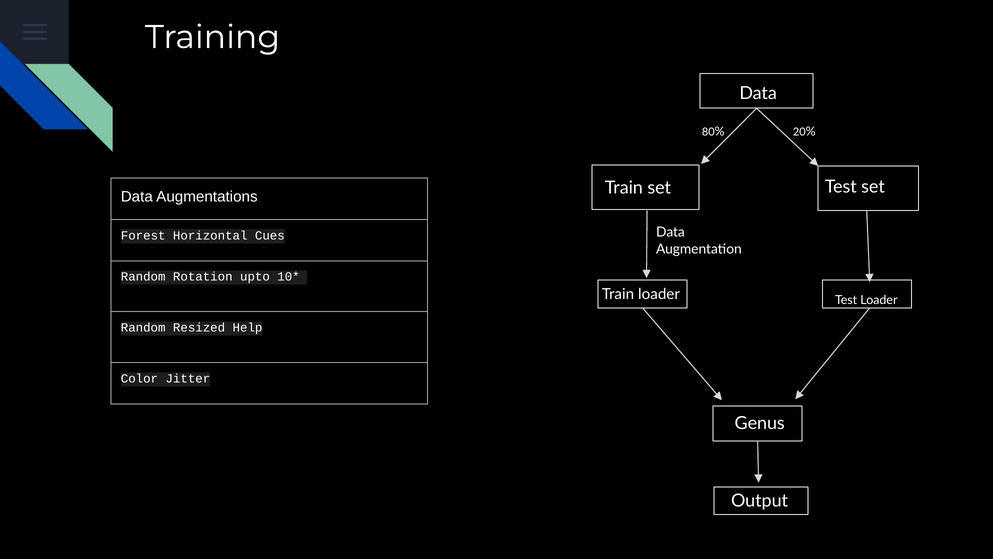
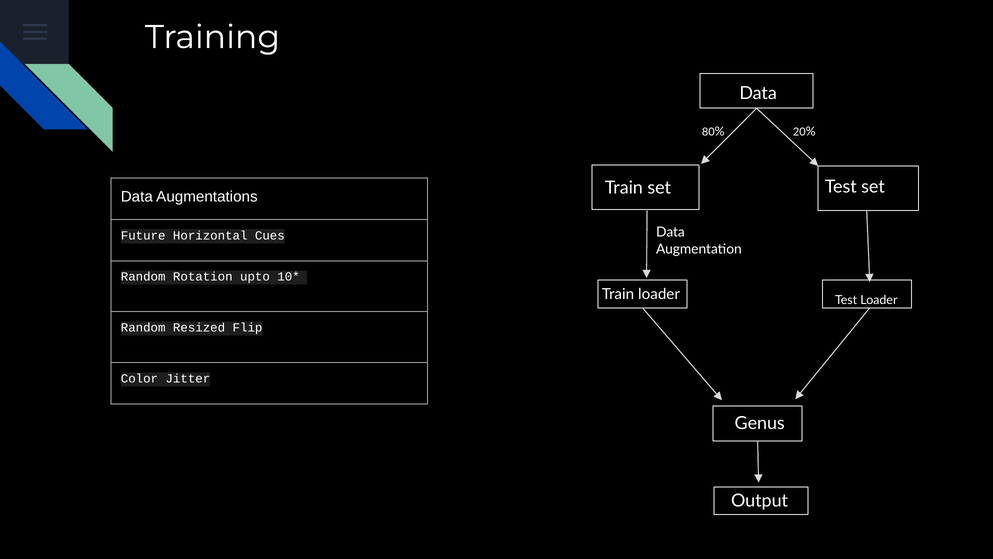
Forest: Forest -> Future (143, 235)
Help: Help -> Flip (248, 327)
